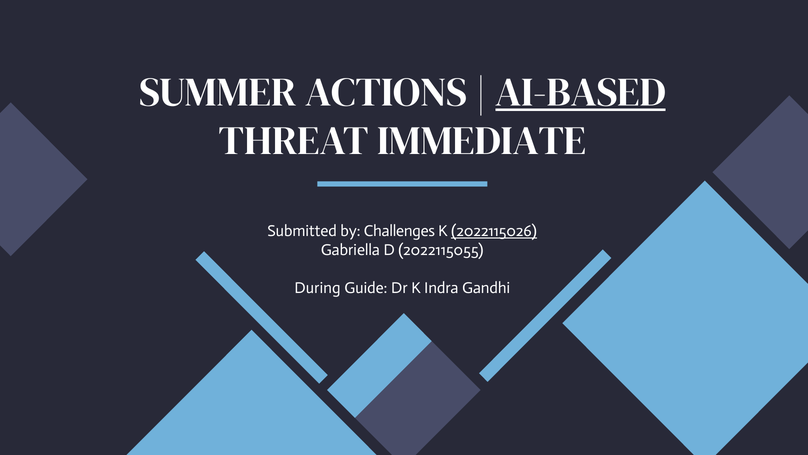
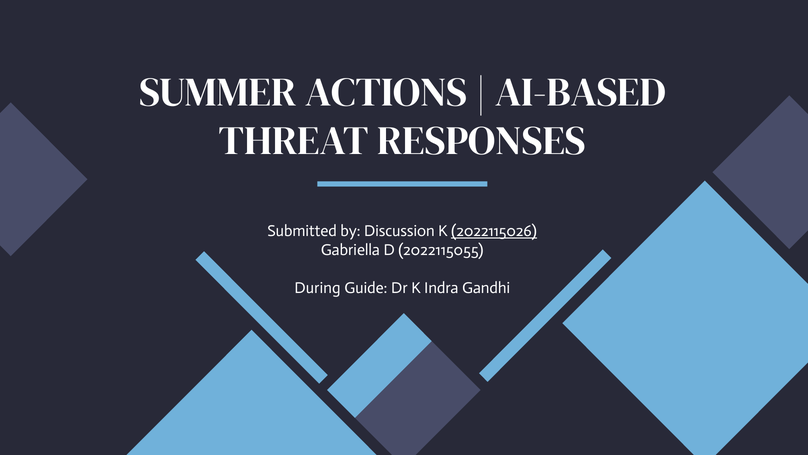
AI-BASED underline: present -> none (581, 92)
IMMEDIATE: IMMEDIATE -> RESPONSES (481, 141)
Challenges: Challenges -> Discussion (399, 231)
